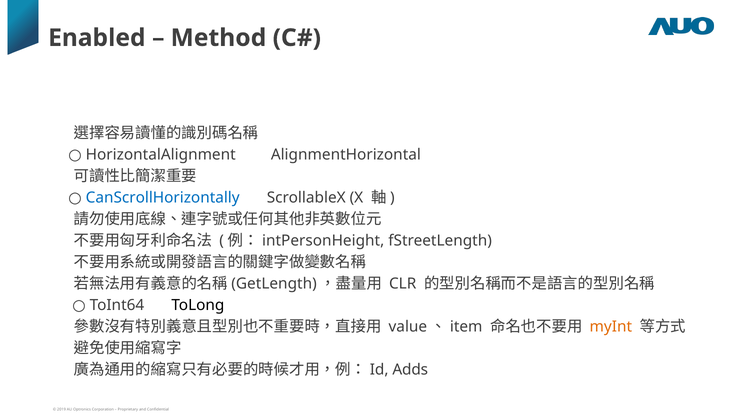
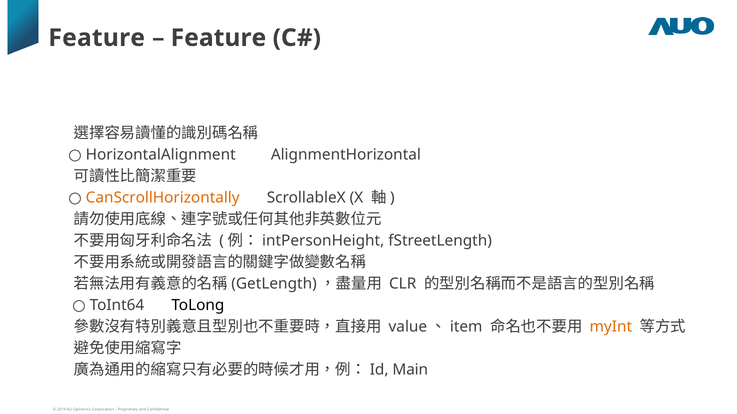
Enabled: Enabled -> Feature (97, 38)
Method: Method -> Feature (218, 38)
CanScrollHorizontally colour: blue -> orange (163, 198)
Adds: Adds -> Main (410, 370)
